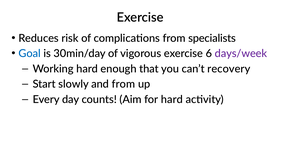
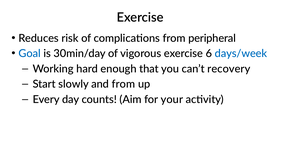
specialists: specialists -> peripheral (212, 38)
days/week colour: purple -> blue (241, 54)
for hard: hard -> your (172, 99)
